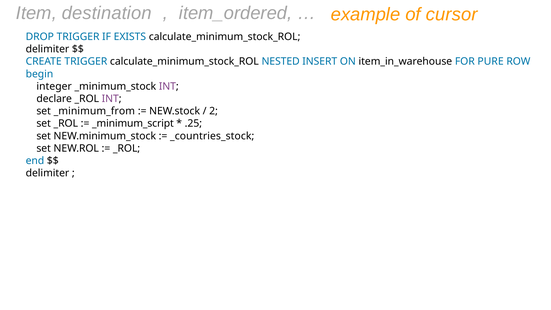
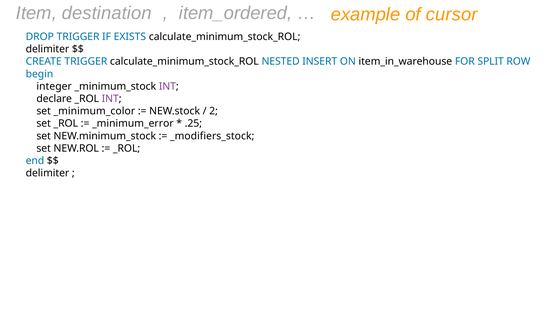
PURE: PURE -> SPLIT (491, 62)
_minimum_from: _minimum_from -> _minimum_color (94, 111)
_minimum_script: _minimum_script -> _minimum_error (133, 124)
_countries_stock: _countries_stock -> _modifiers_stock (212, 136)
